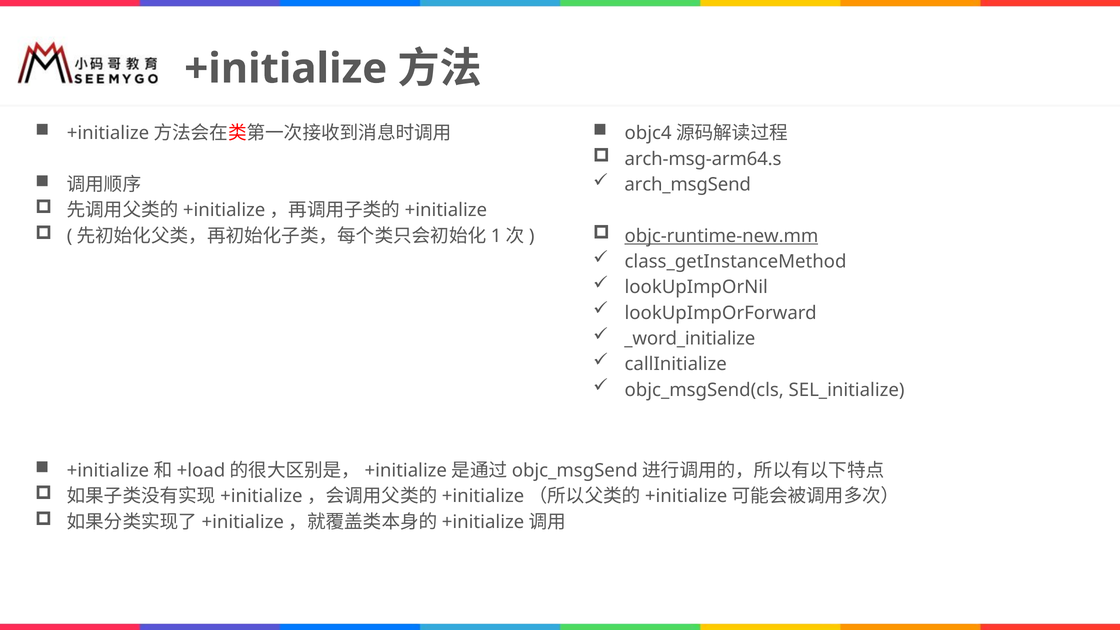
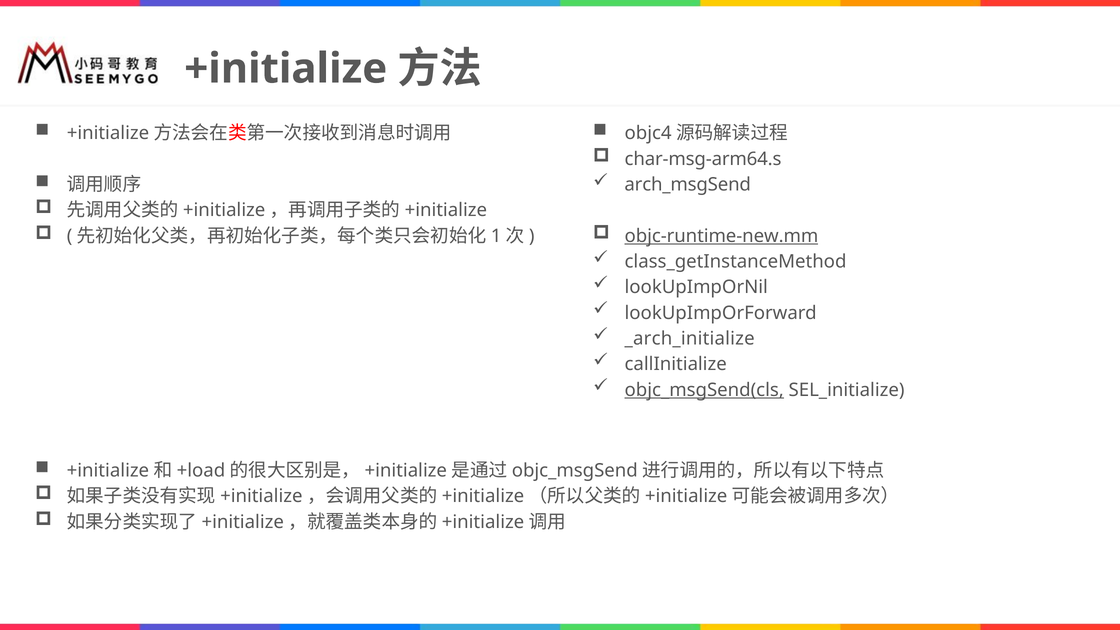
arch-msg-arm64.s: arch-msg-arm64.s -> char-msg-arm64.s (703, 159)
_word_initialize: _word_initialize -> _arch_initialize (690, 339)
objc_msgSend(cls underline: none -> present (704, 390)
